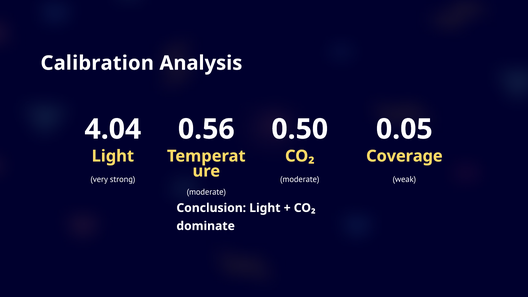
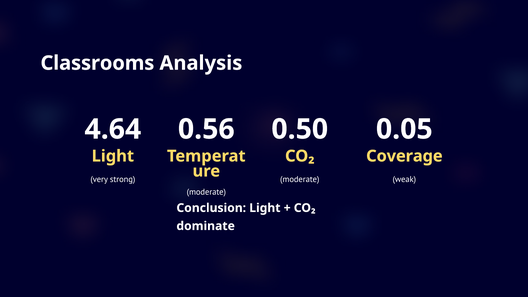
Calibration: Calibration -> Classrooms (97, 63)
4.04: 4.04 -> 4.64 (113, 129)
